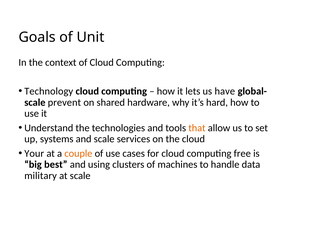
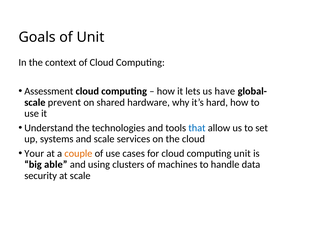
Technology: Technology -> Assessment (49, 91)
that colour: orange -> blue (197, 128)
computing free: free -> unit (242, 153)
best: best -> able (56, 164)
military: military -> security (41, 175)
